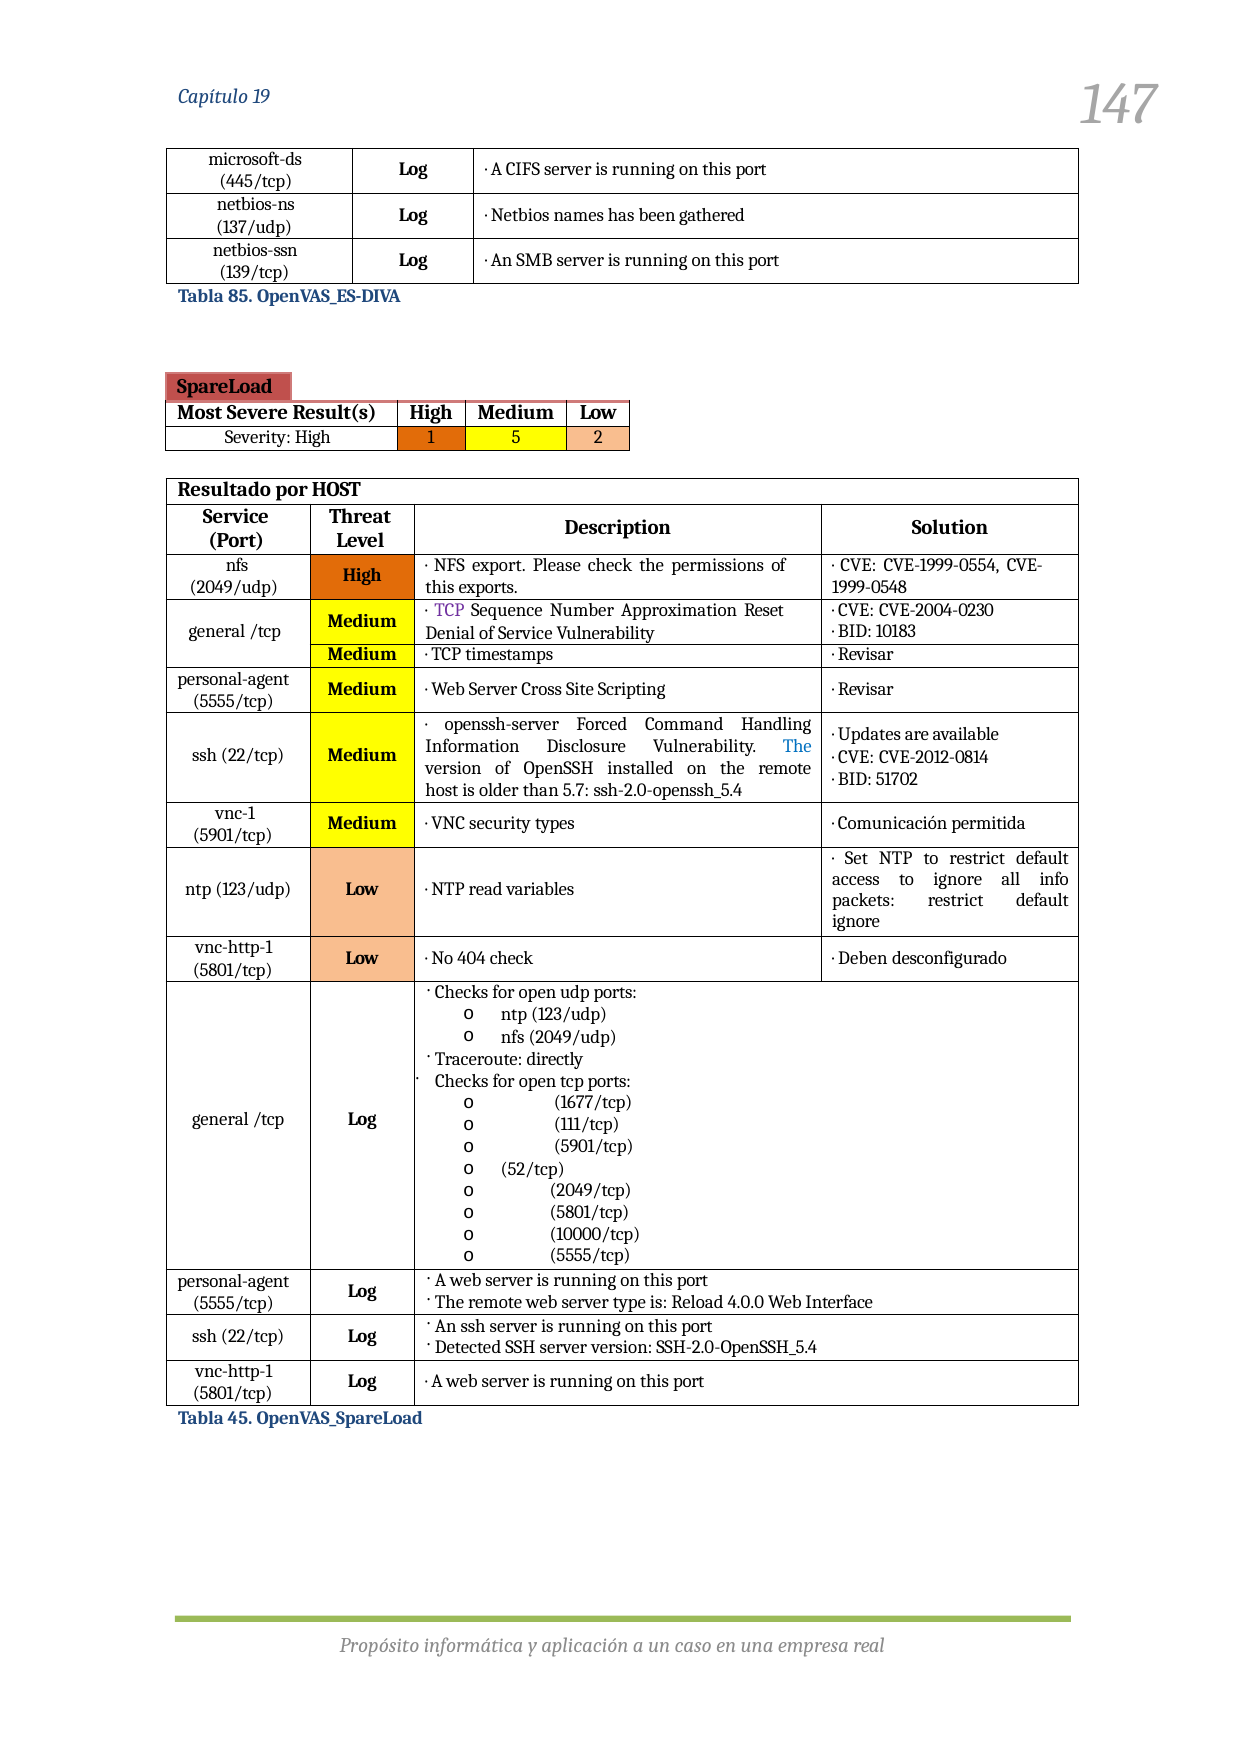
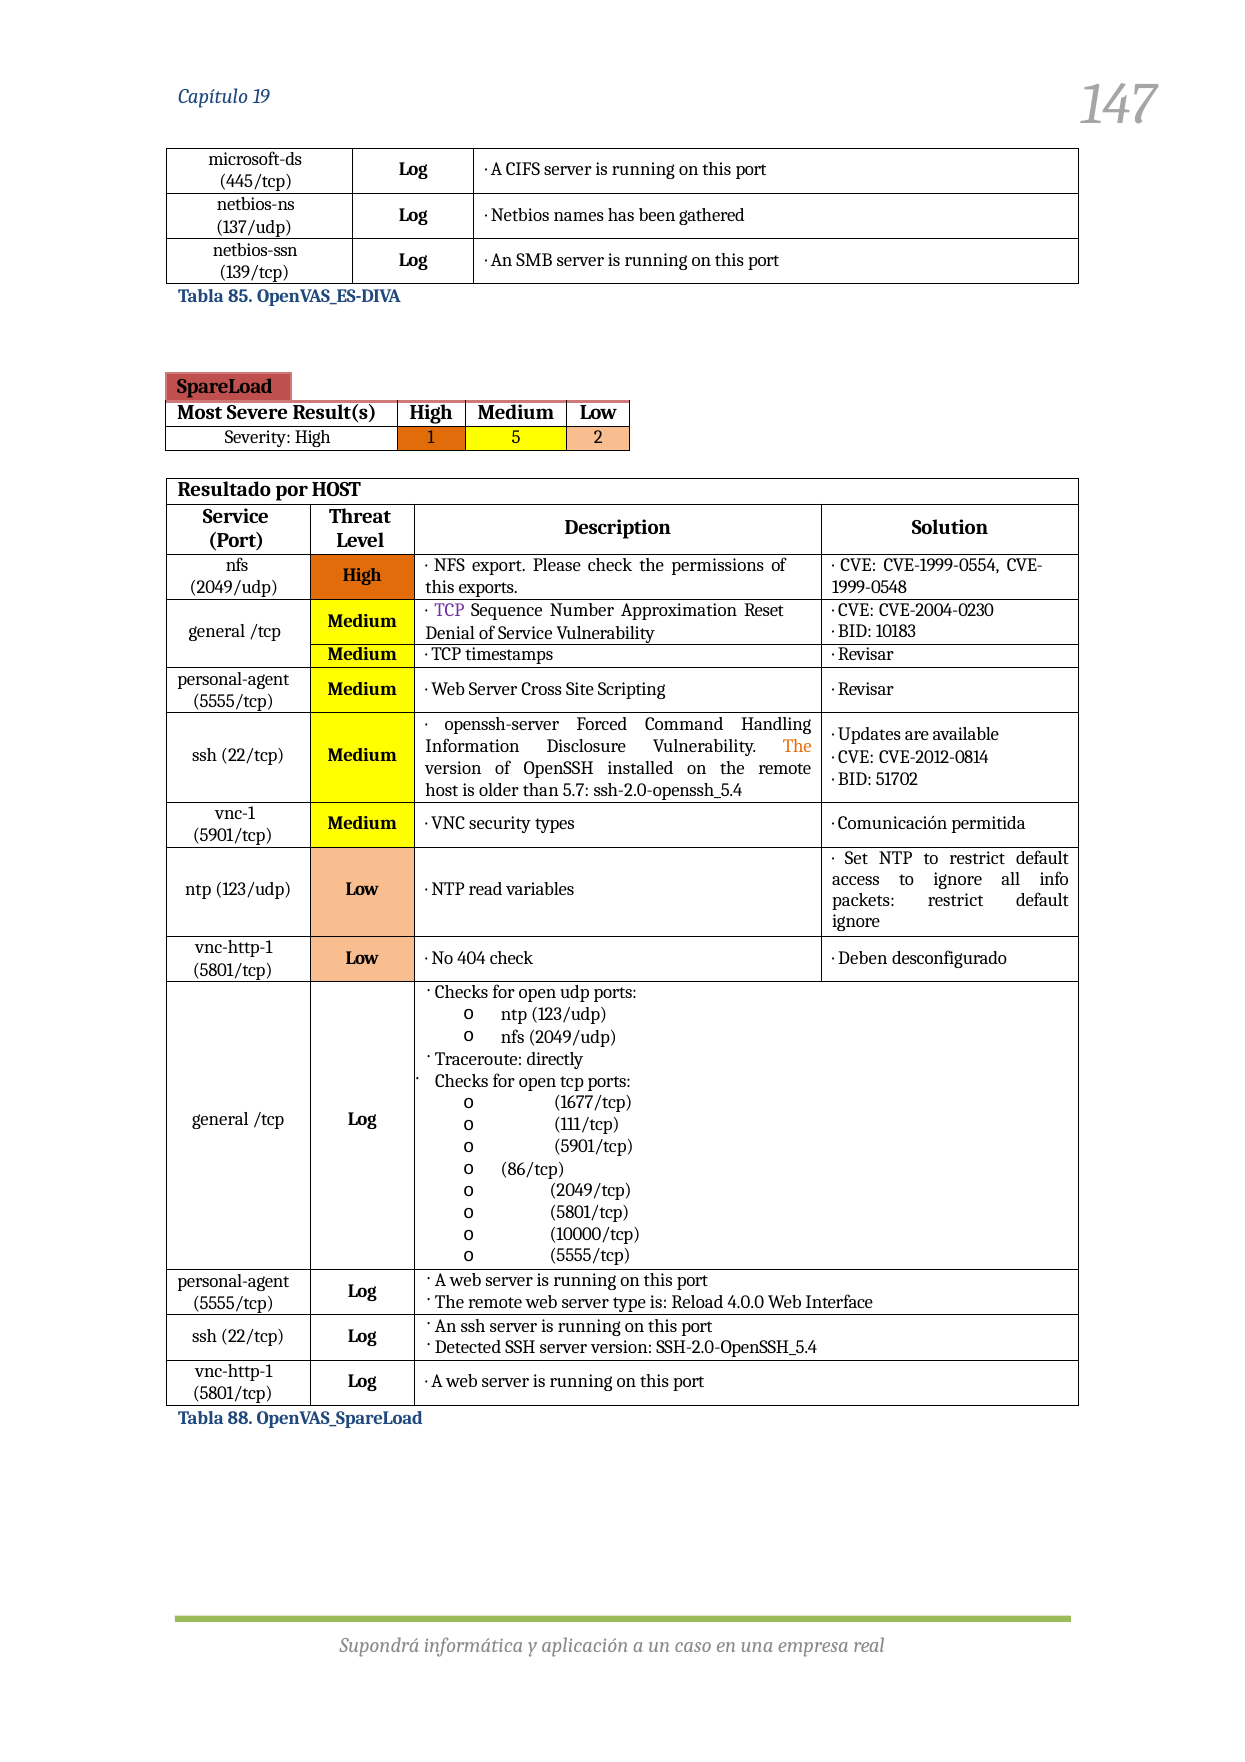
The colour: blue -> orange (797, 746)
52/tcp: 52/tcp -> 86/tcp (533, 1169)
45: 45 -> 88 (240, 1419)
Propósito: Propósito -> Supondrá (380, 1645)
